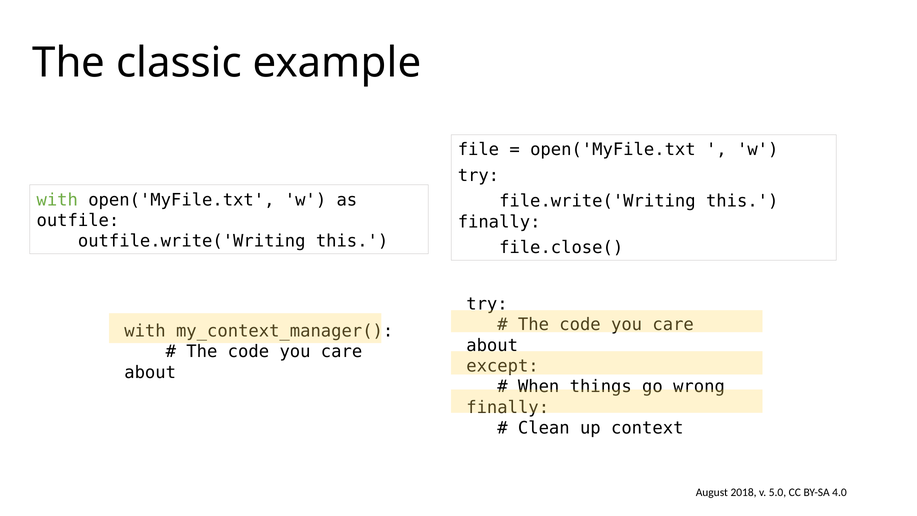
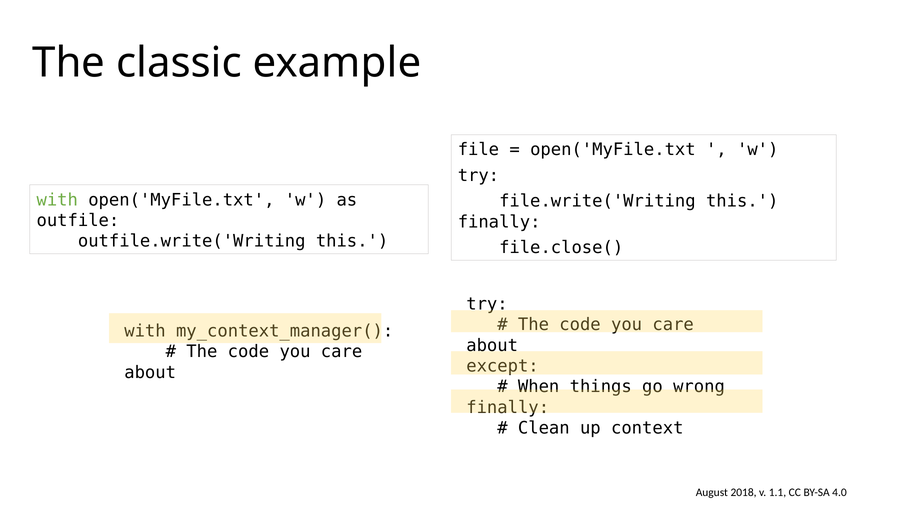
5.0: 5.0 -> 1.1 (777, 492)
